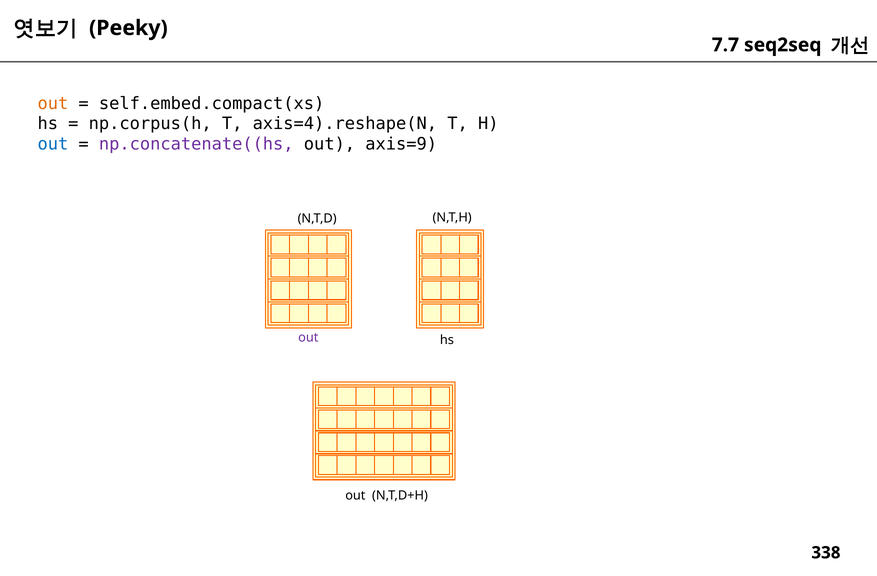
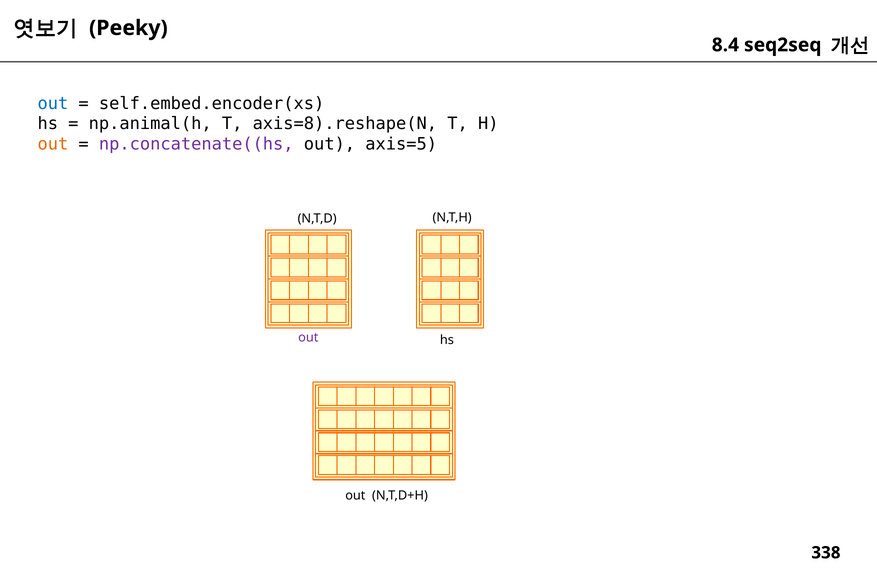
7.7: 7.7 -> 8.4 (725, 45)
out colour: orange -> blue (53, 103)
self.embed.compact(xs: self.embed.compact(xs -> self.embed.encoder(xs (212, 103)
np.corpus(h: np.corpus(h -> np.animal(h (150, 124)
axis=4).reshape(N: axis=4).reshape(N -> axis=8).reshape(N (345, 124)
out colour: blue -> orange (53, 144)
axis=9: axis=9 -> axis=5 (401, 144)
